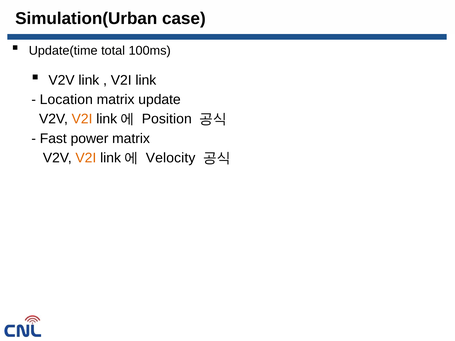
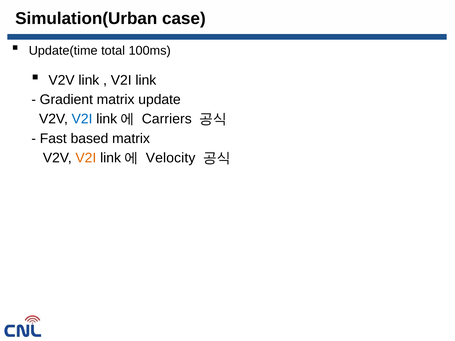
Location: Location -> Gradient (66, 100)
V2I colour: orange -> blue (82, 119)
Position: Position -> Carriers (167, 119)
power: power -> based (89, 139)
